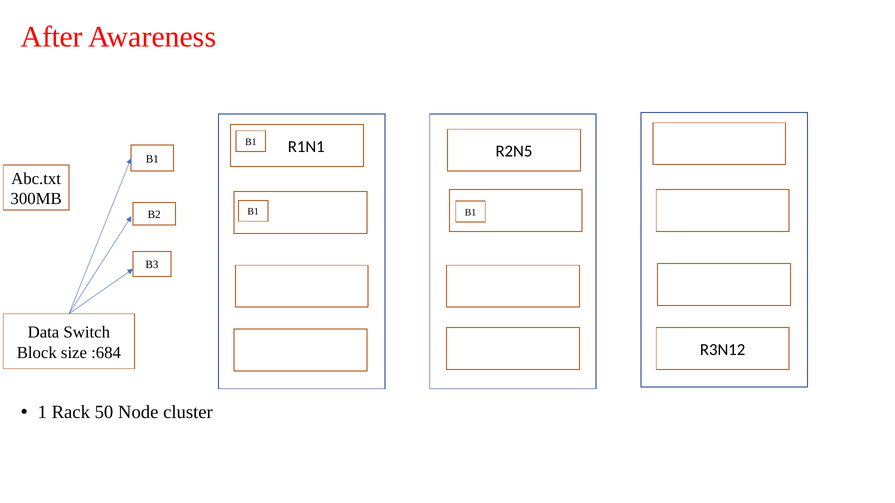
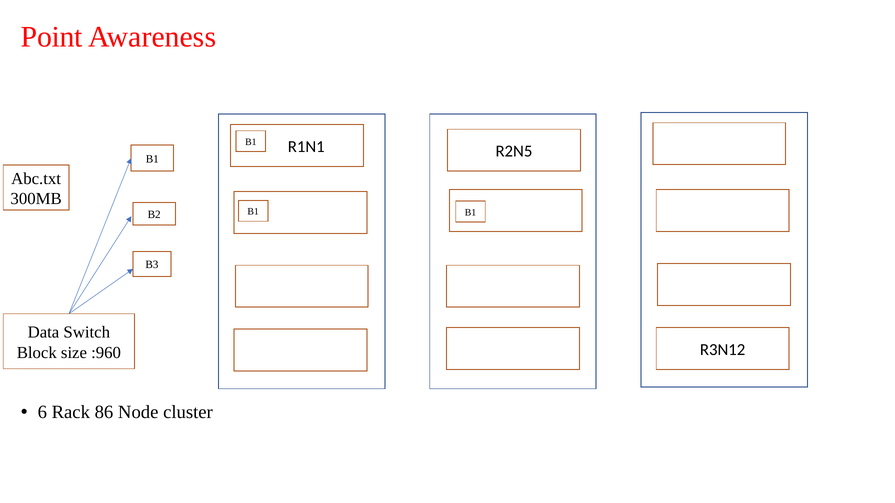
After: After -> Point (52, 37)
:684: :684 -> :960 (106, 353)
1: 1 -> 6 (42, 413)
50: 50 -> 86 (104, 413)
